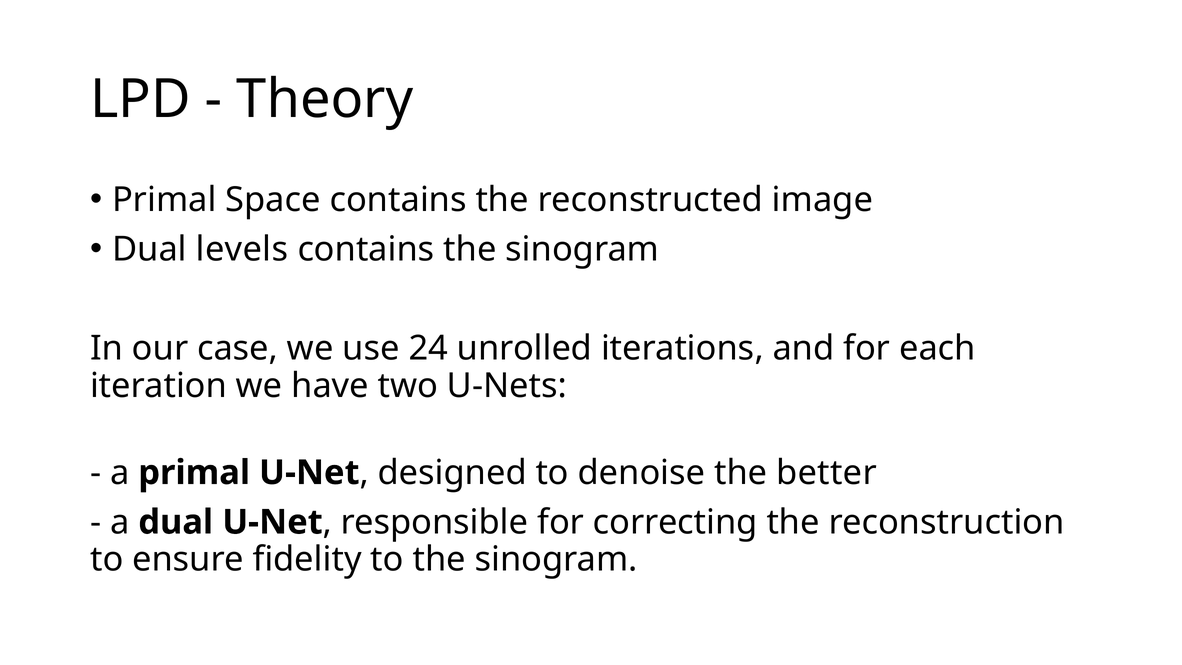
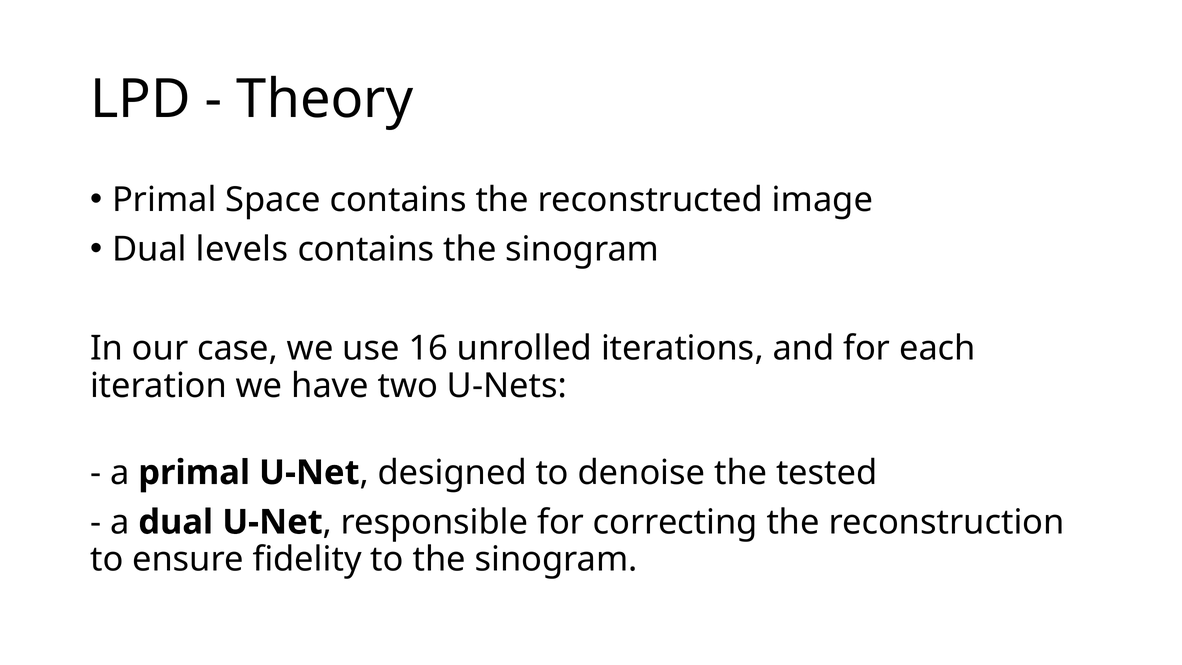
24: 24 -> 16 (428, 349)
better: better -> tested (827, 473)
